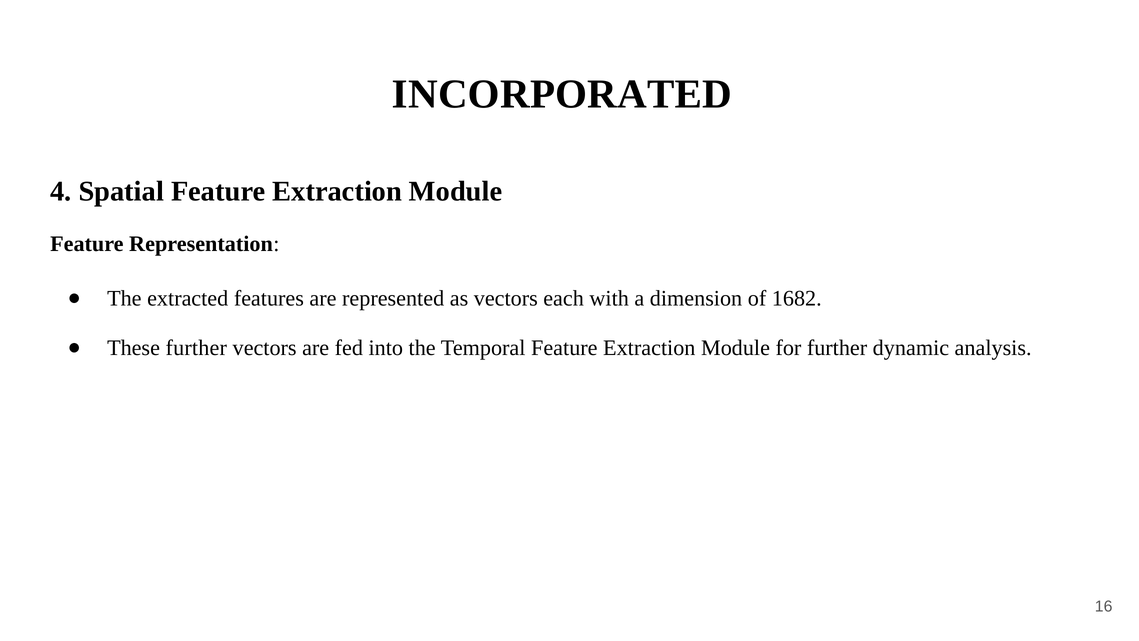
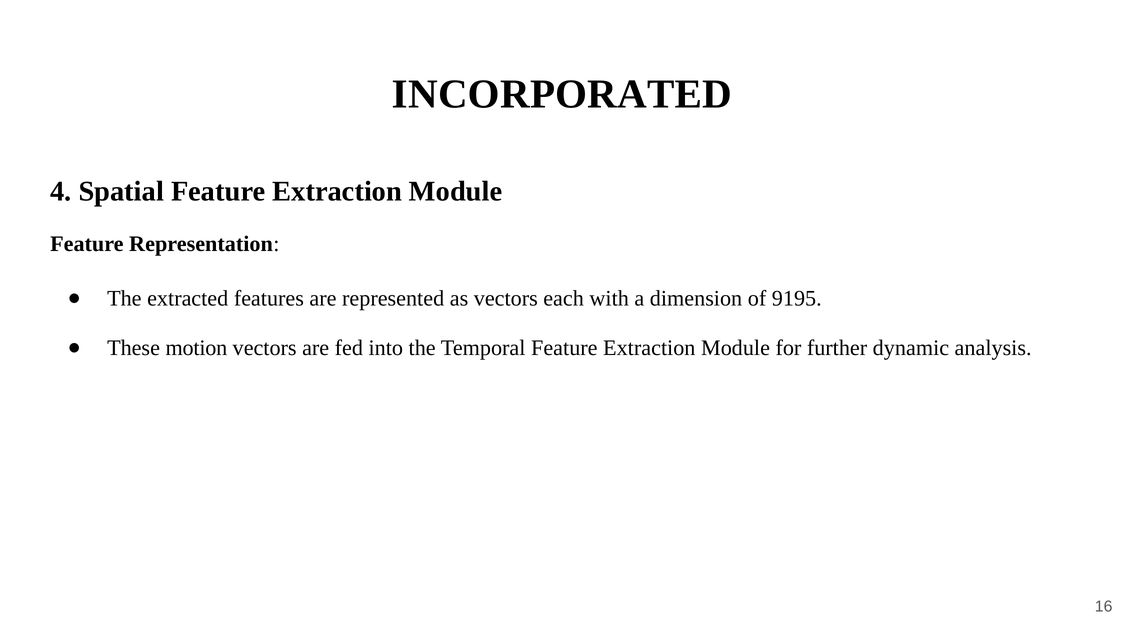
1682: 1682 -> 9195 (797, 298)
These further: further -> motion (196, 348)
